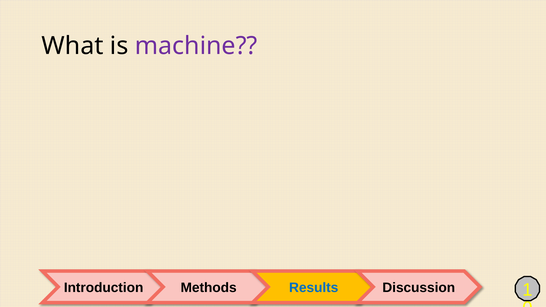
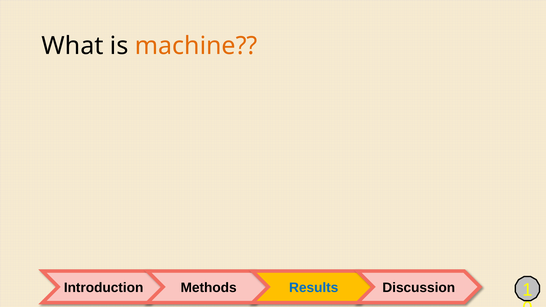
machine colour: purple -> orange (196, 46)
